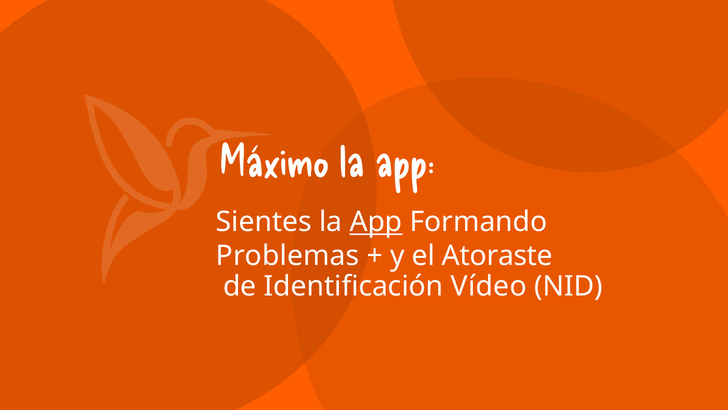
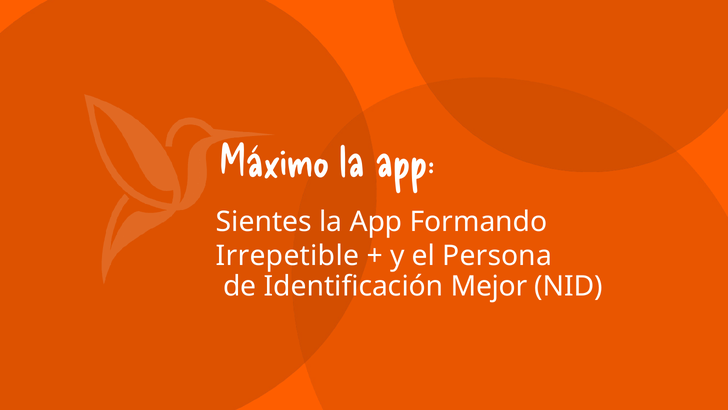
App underline: present -> none (376, 222)
Problemas: Problemas -> Irrepetible (287, 256)
Atoraste: Atoraste -> Persona (497, 256)
Vídeo: Vídeo -> Mejor (489, 286)
